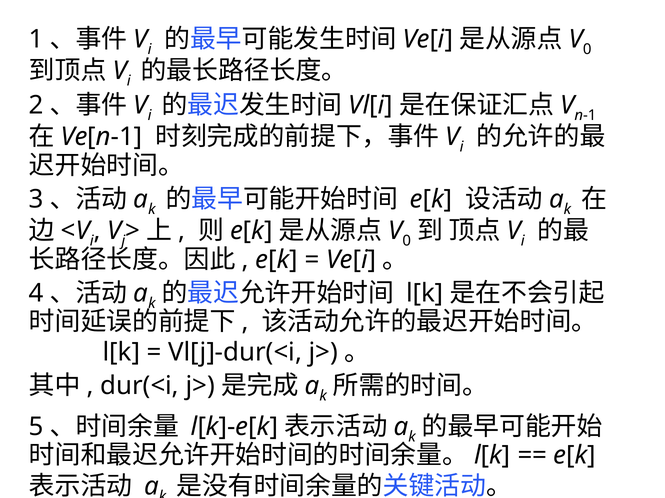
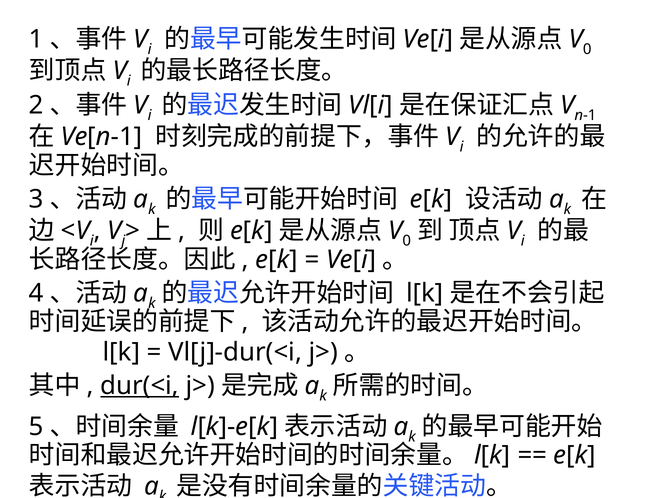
dur(<i underline: none -> present (140, 386)
